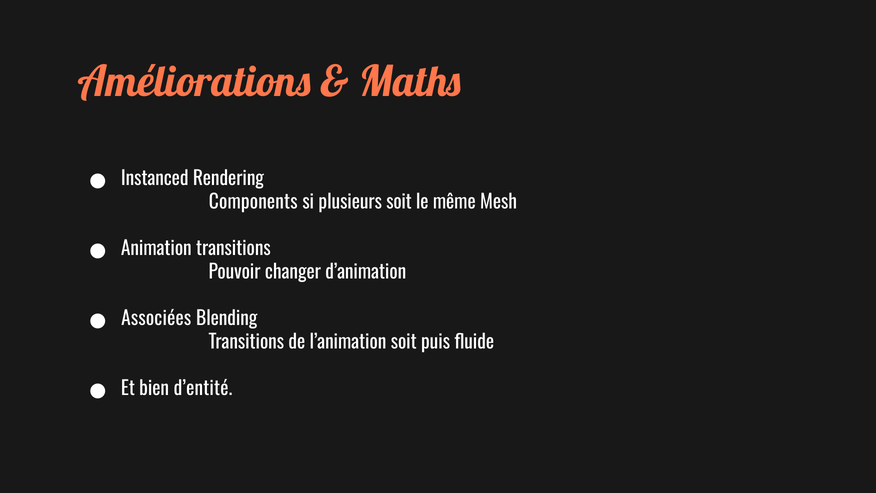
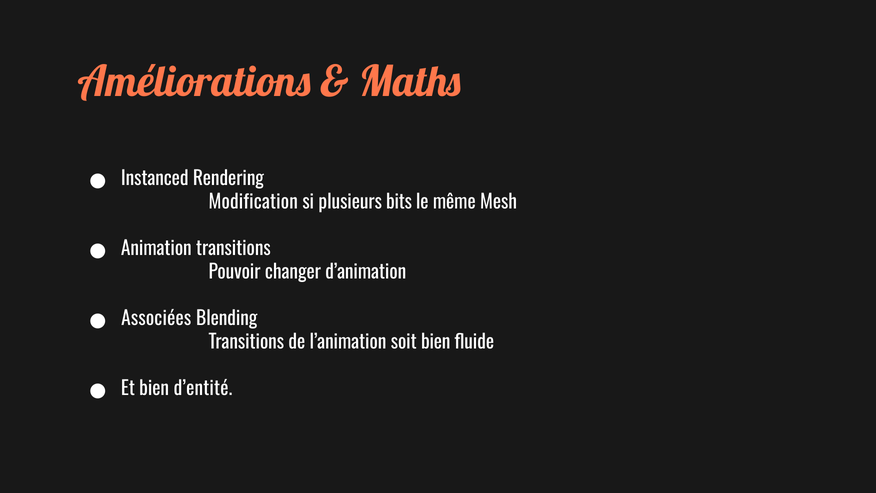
Components: Components -> Modification (253, 202)
plusieurs soit: soit -> bits (399, 202)
soit puis: puis -> bien (436, 342)
